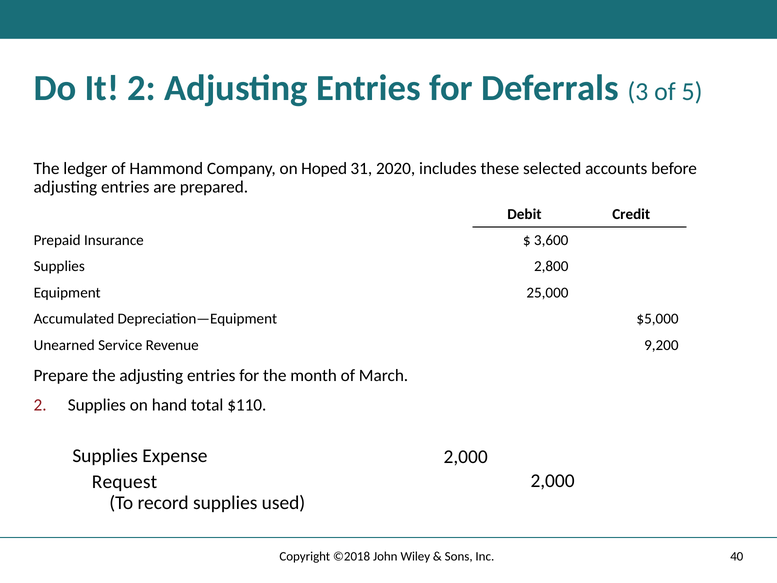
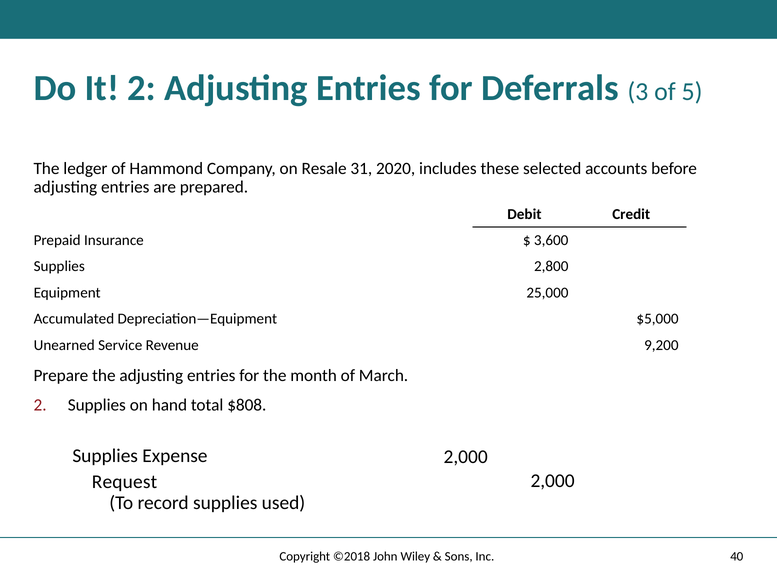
Hoped: Hoped -> Resale (324, 168)
$110: $110 -> $808 (247, 405)
